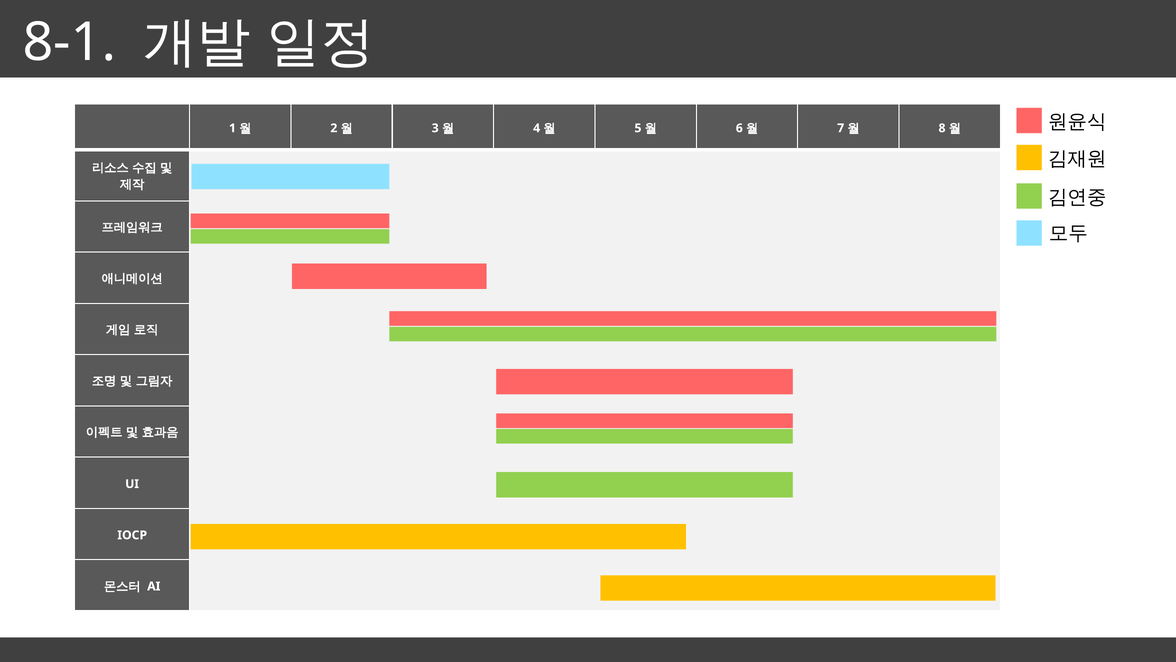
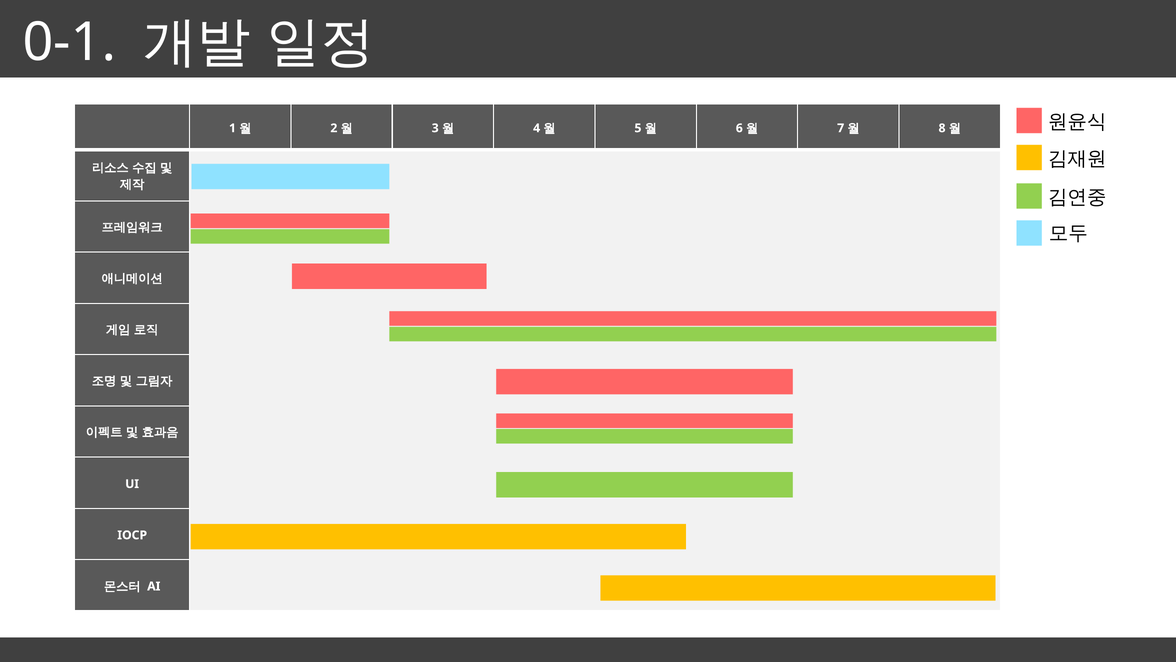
8-1: 8-1 -> 0-1 (69, 42)
